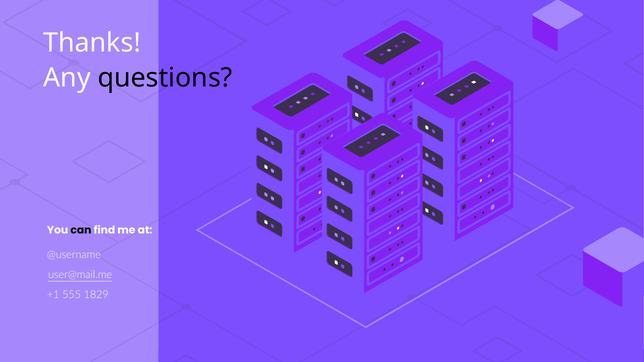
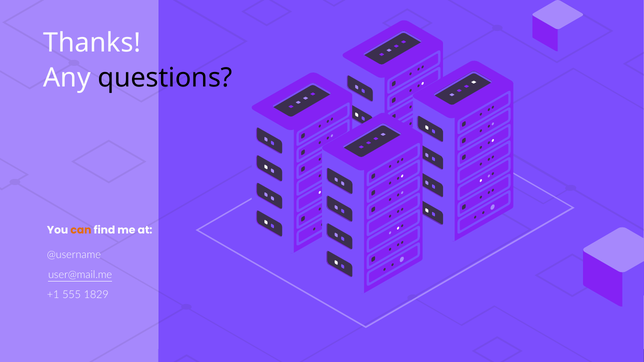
can colour: black -> orange (81, 231)
